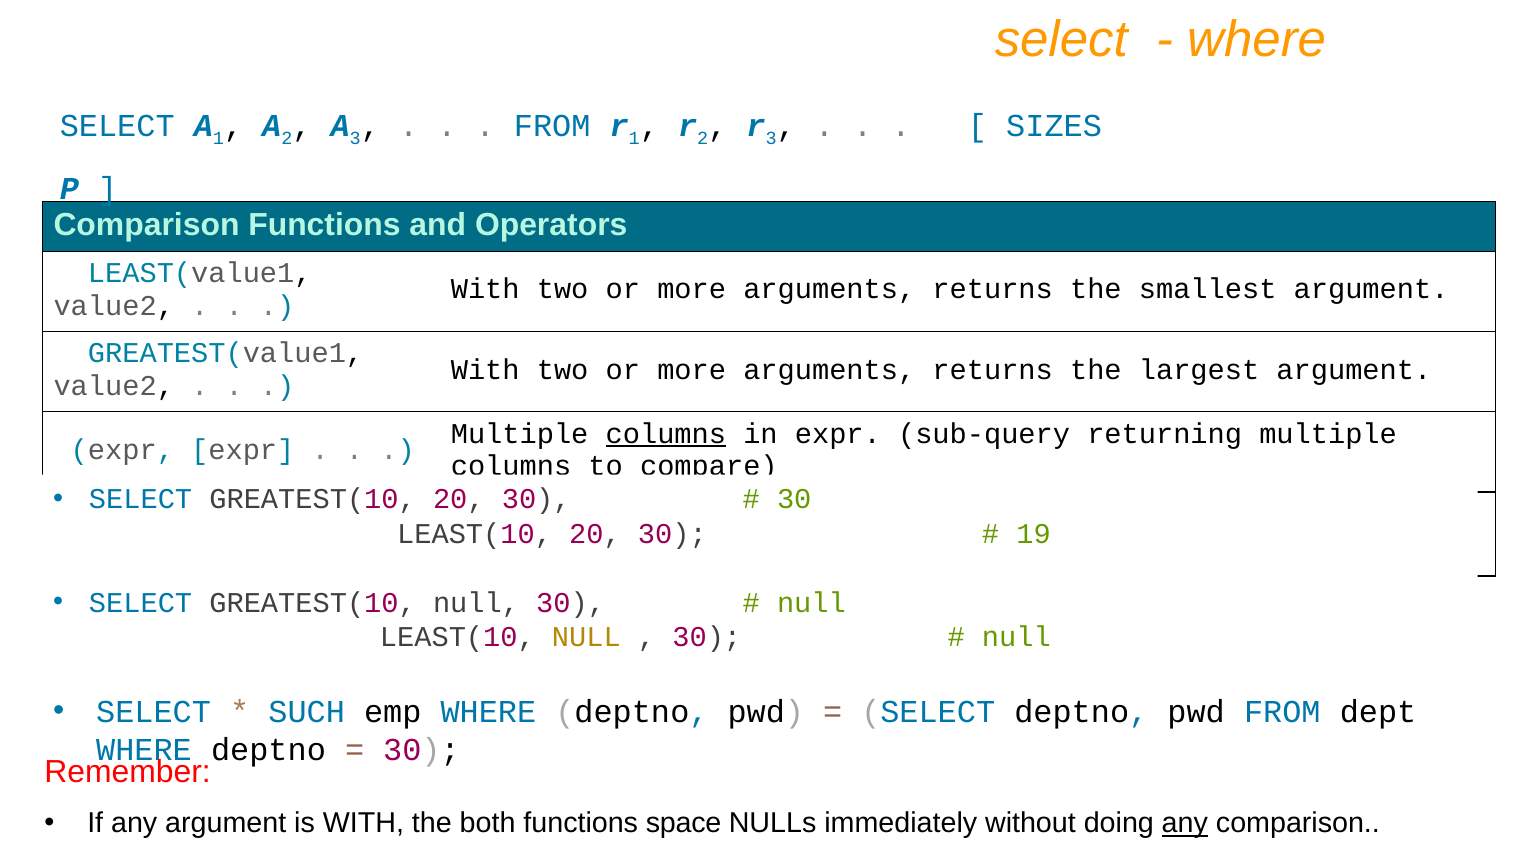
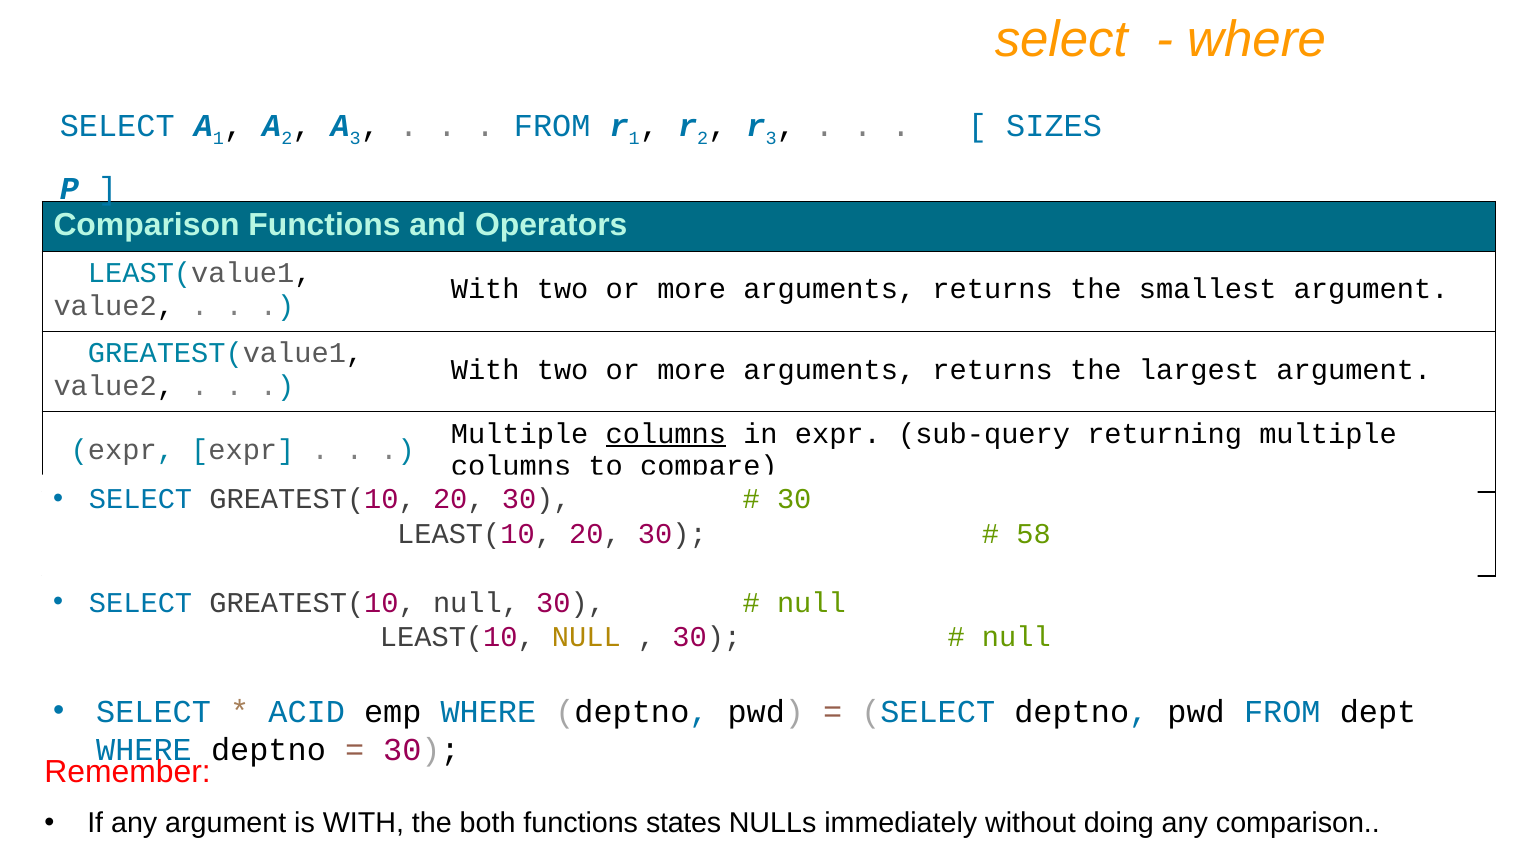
19: 19 -> 58 (1034, 534)
SUCH: SUCH -> ACID (307, 712)
space: space -> states (684, 823)
any underline: present -> none (1185, 823)
